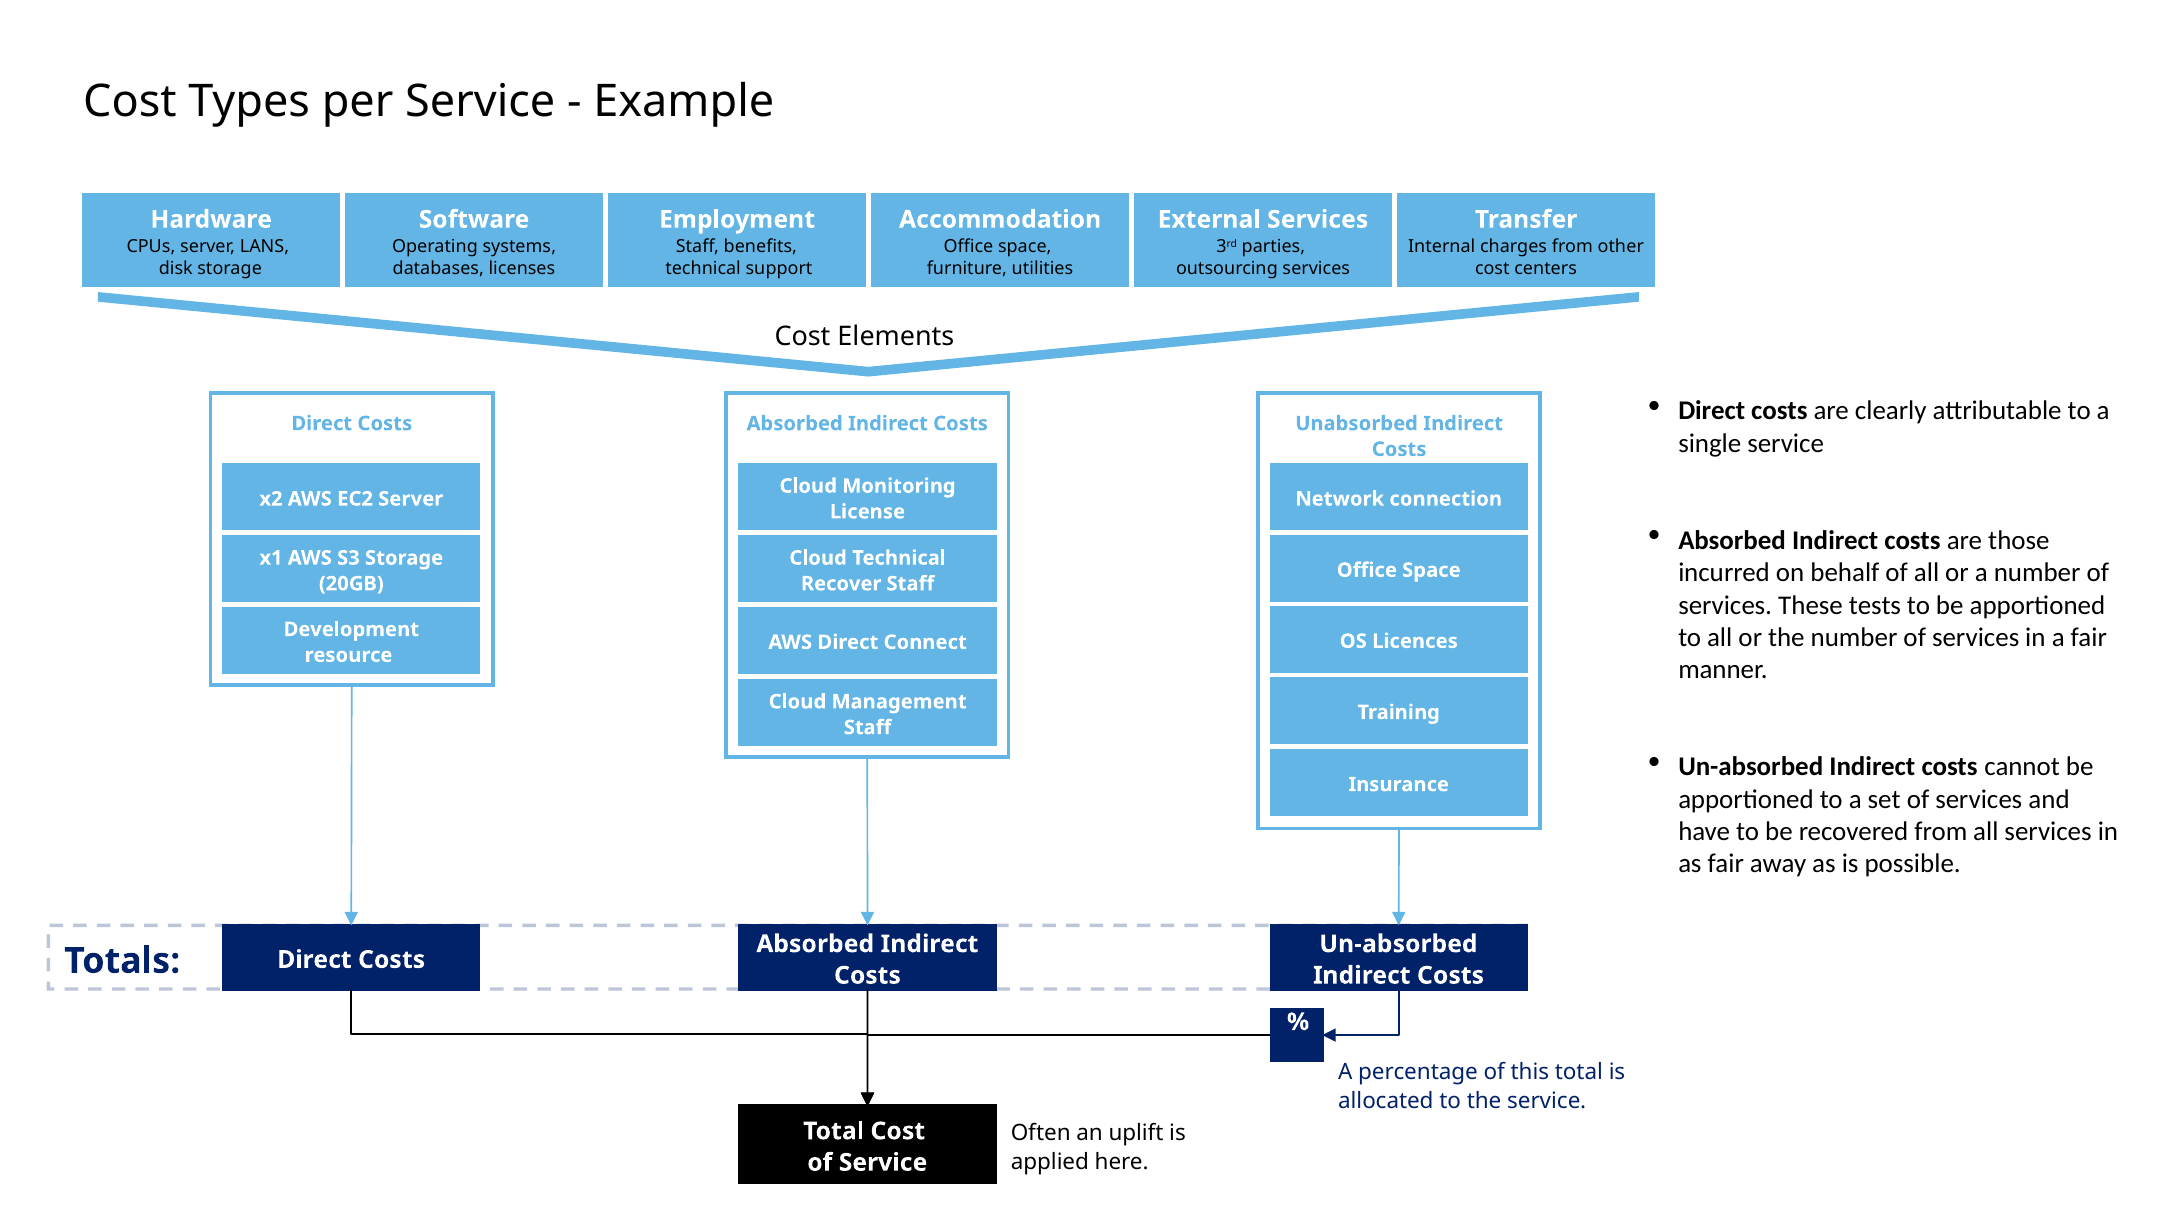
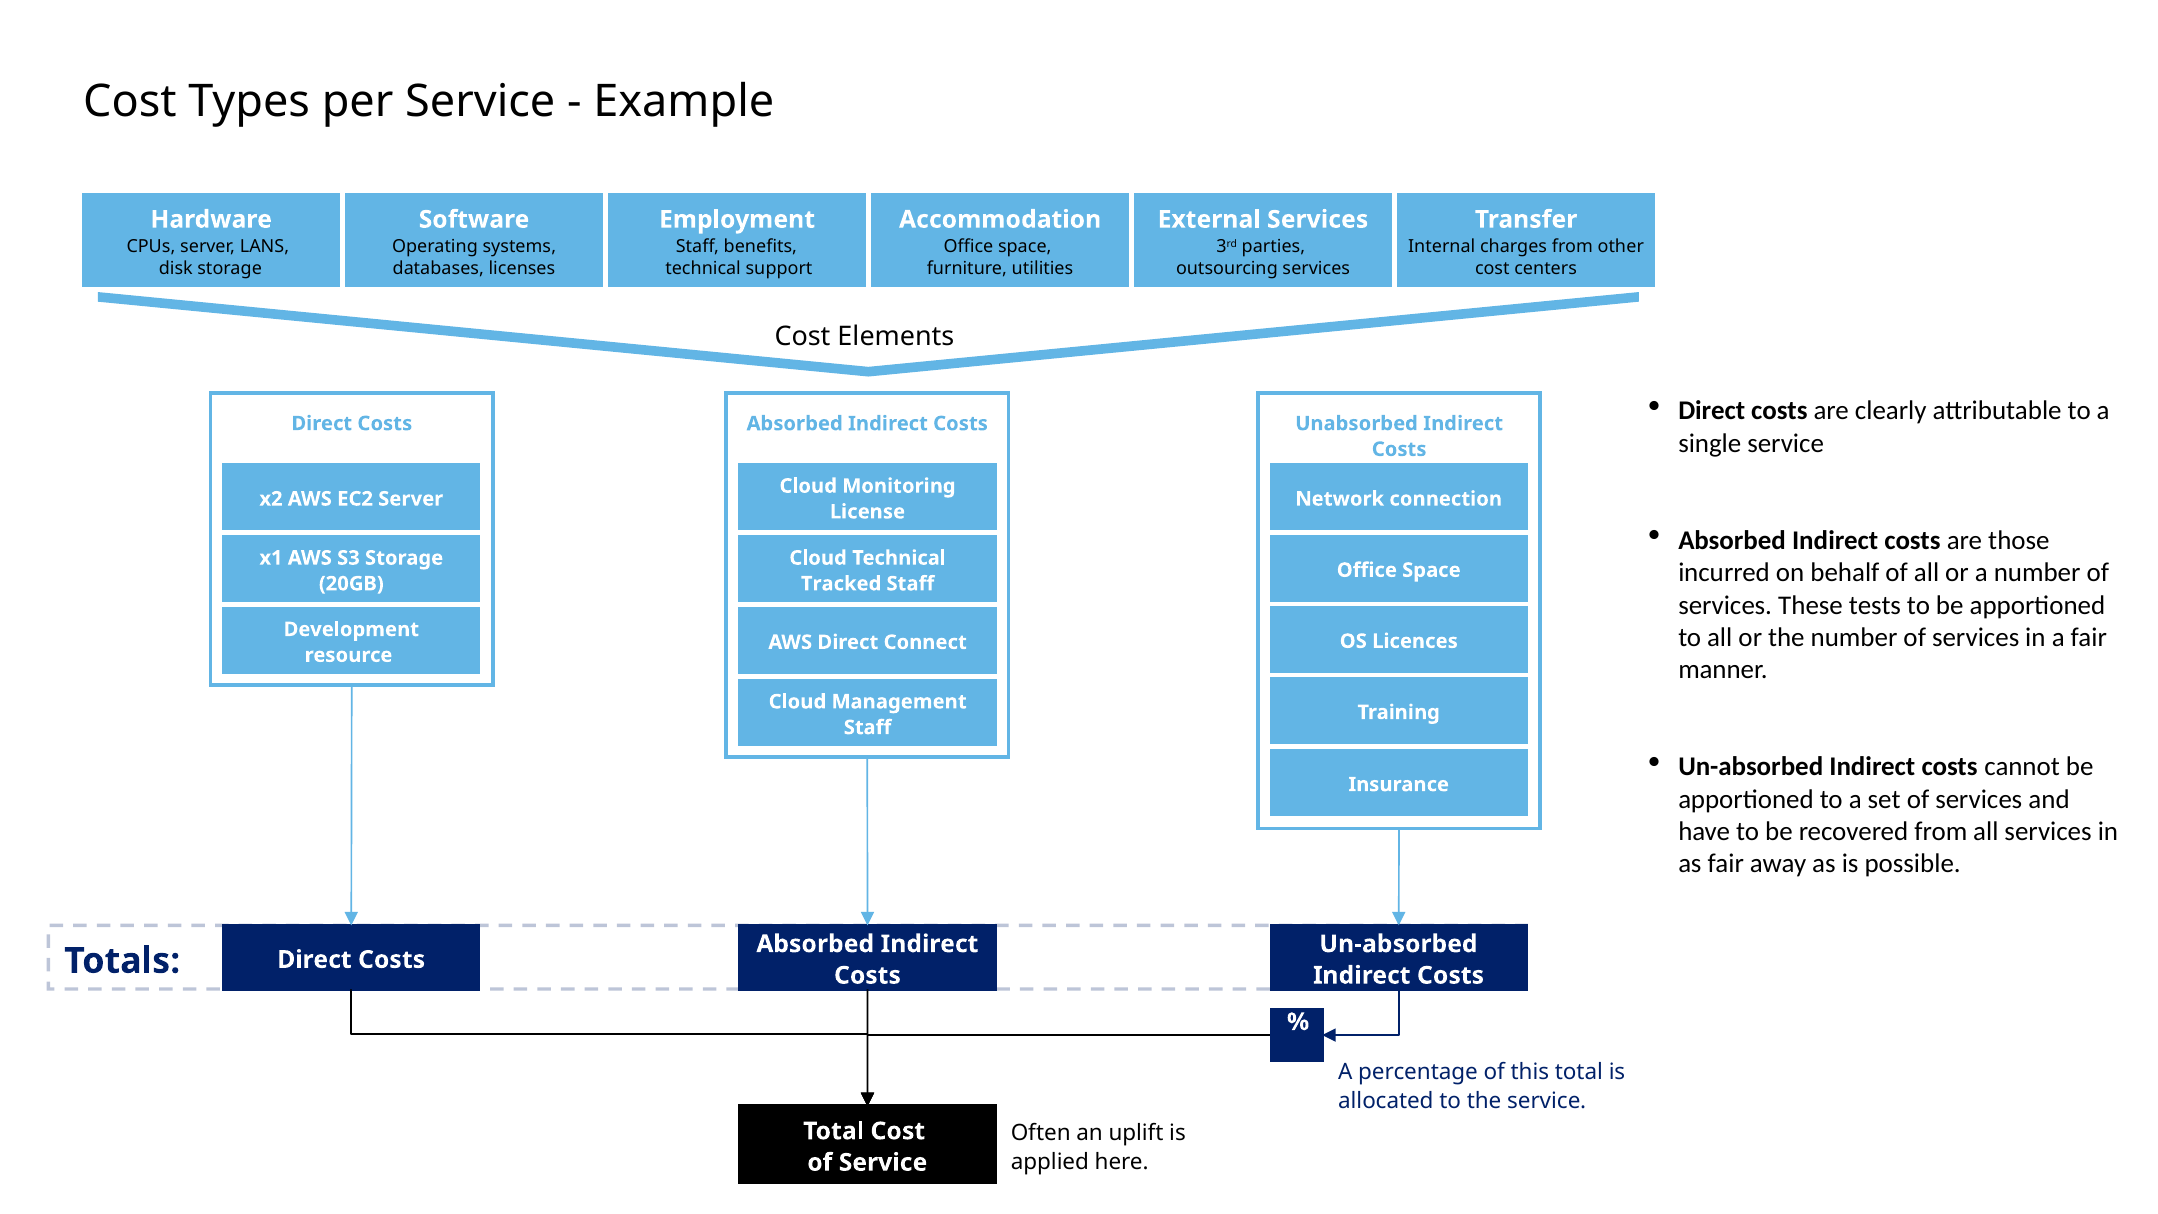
Recover: Recover -> Tracked (841, 584)
